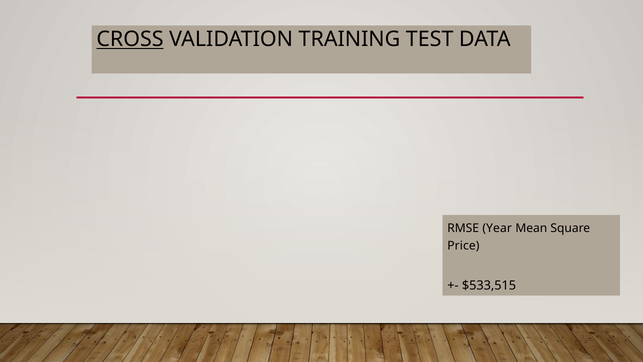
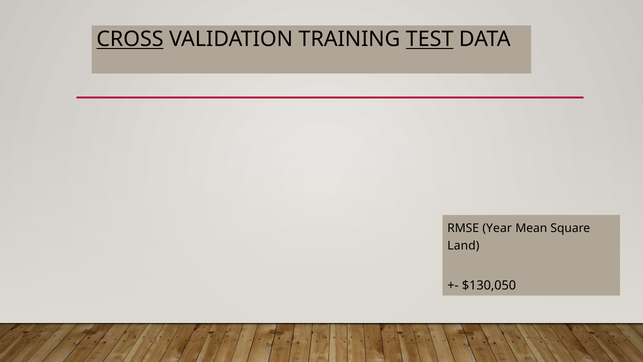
TEST underline: none -> present (430, 39)
Price: Price -> Land (463, 246)
$533,515: $533,515 -> $130,050 (489, 285)
